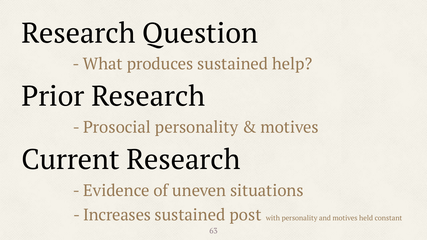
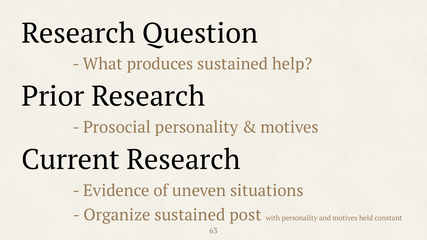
Increases: Increases -> Organize (117, 215)
